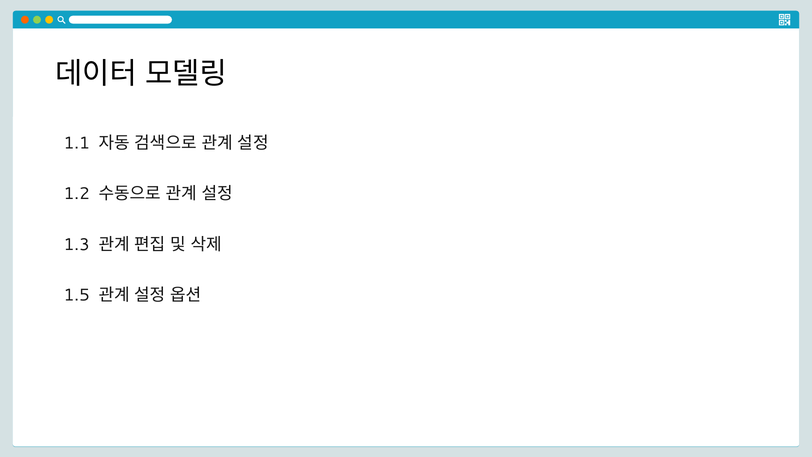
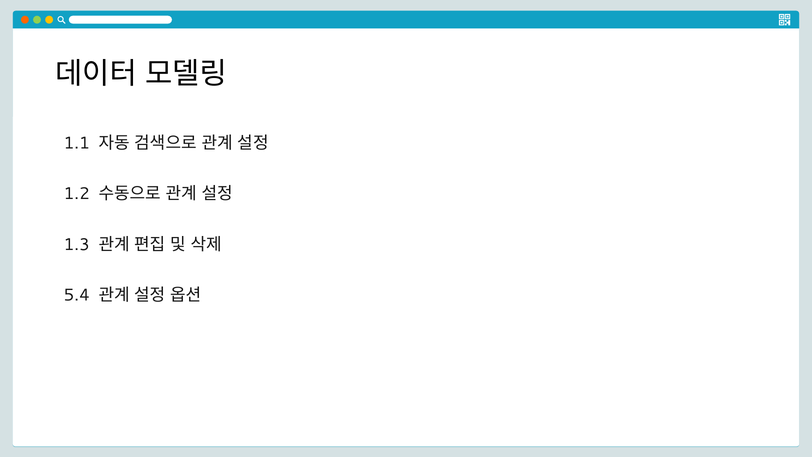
1.5: 1.5 -> 5.4 (77, 295)
